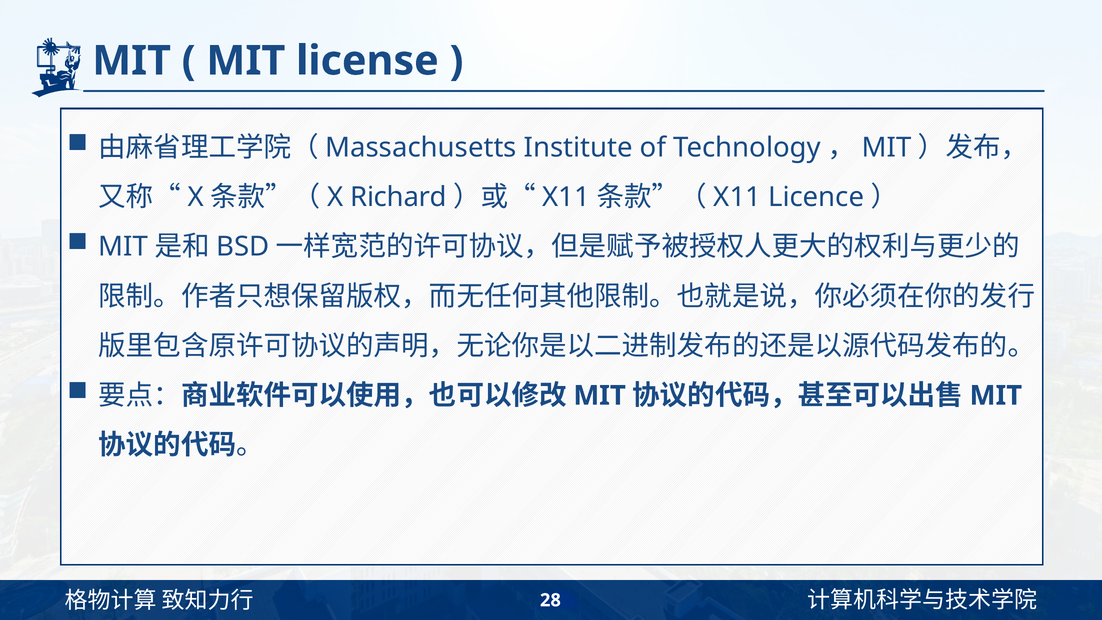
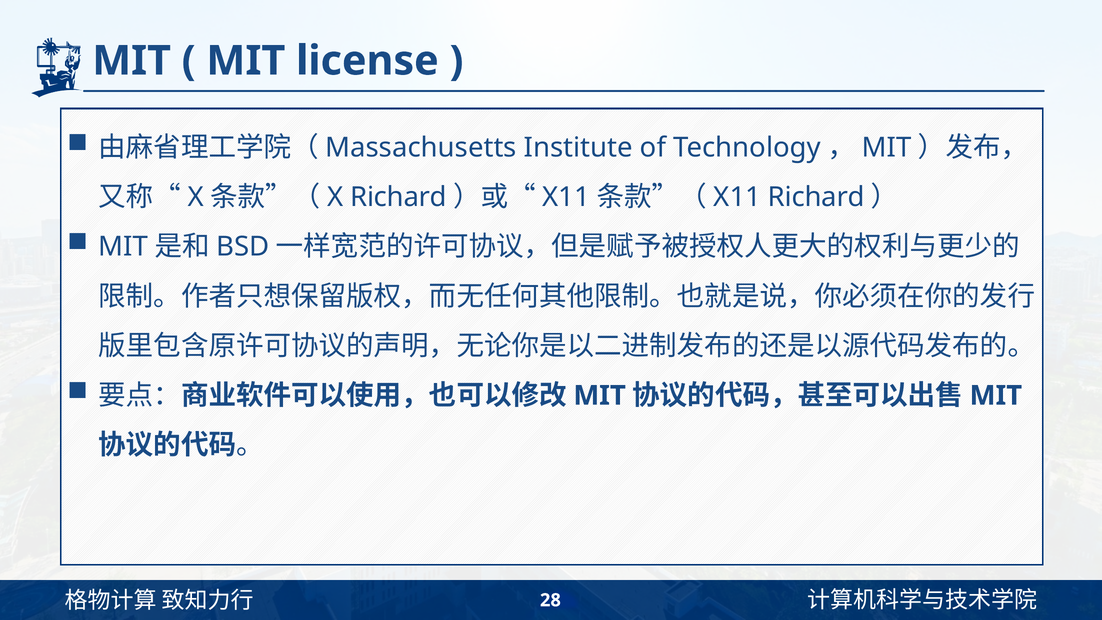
Licence: Licence -> Richard (816, 197)
